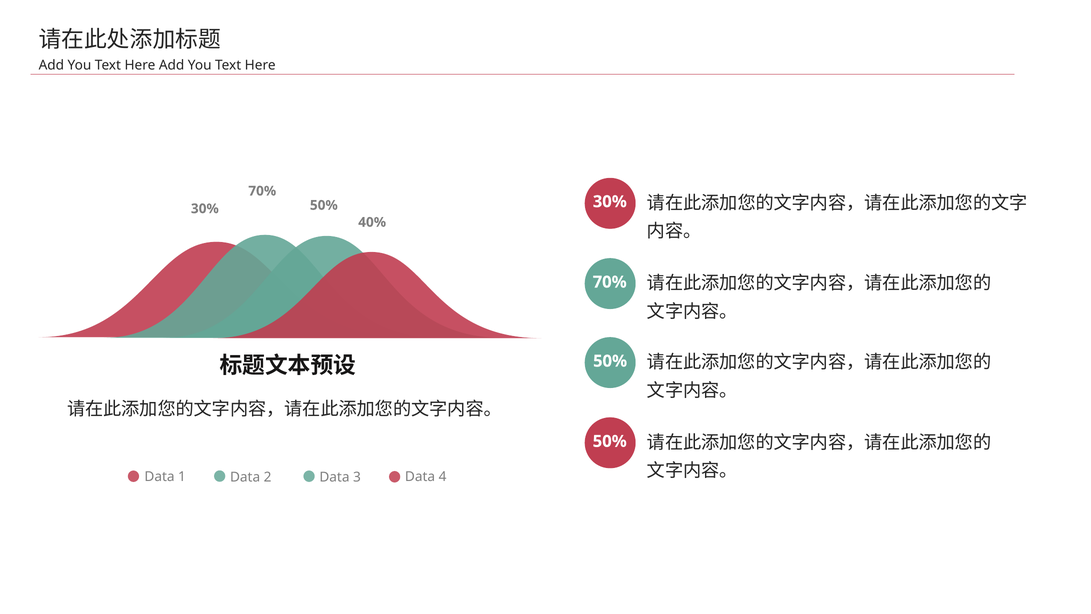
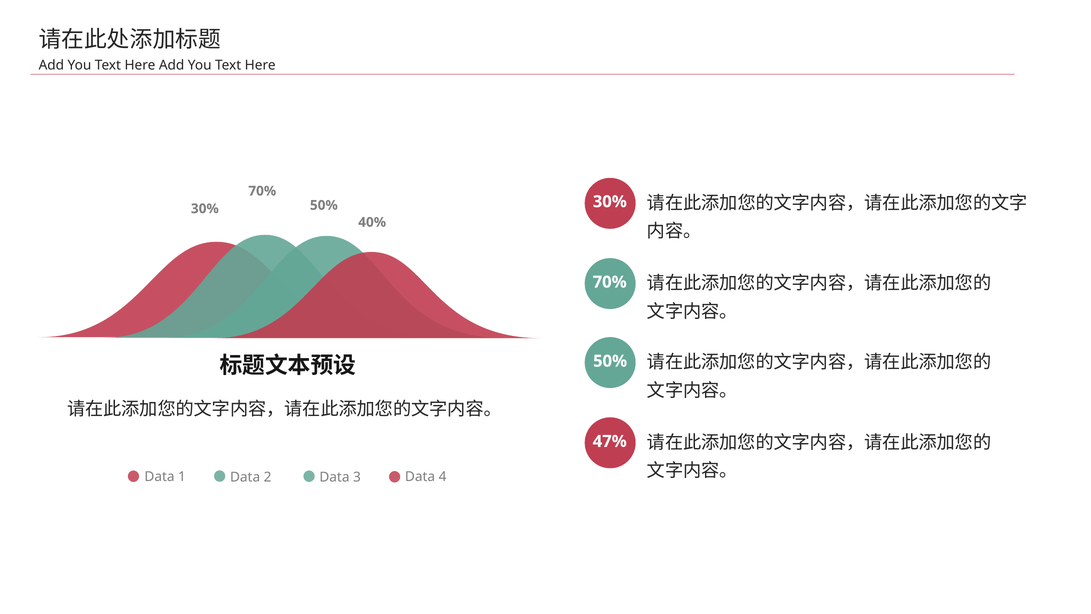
50%: 50% -> 47% (610, 441)
